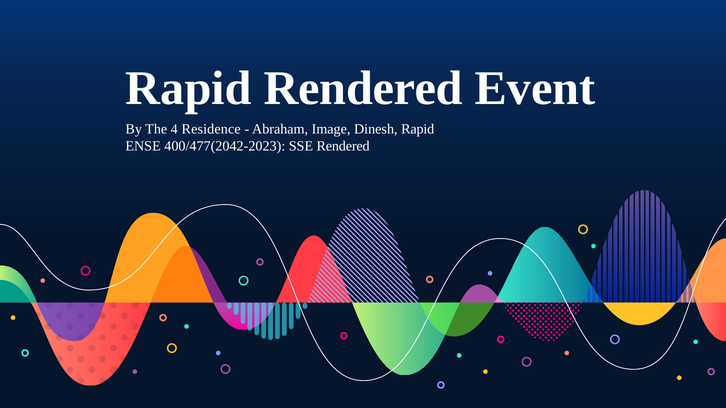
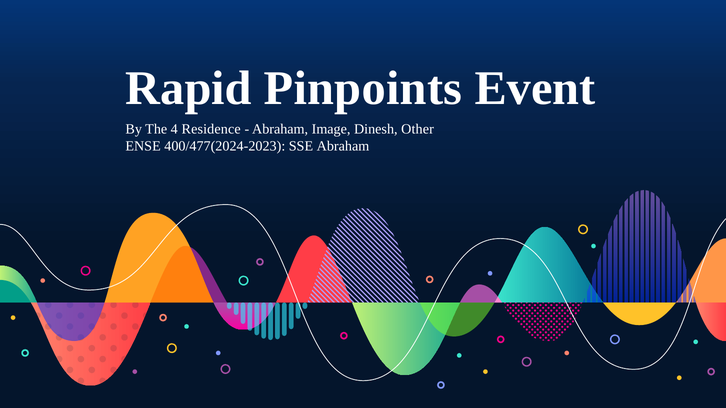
Rapid Rendered: Rendered -> Pinpoints (363, 88)
Dinesh Rapid: Rapid -> Other (418, 129)
400/477(2042-2023: 400/477(2042-2023 -> 400/477(2024-2023 (225, 146)
SSE Rendered: Rendered -> Abraham (343, 146)
